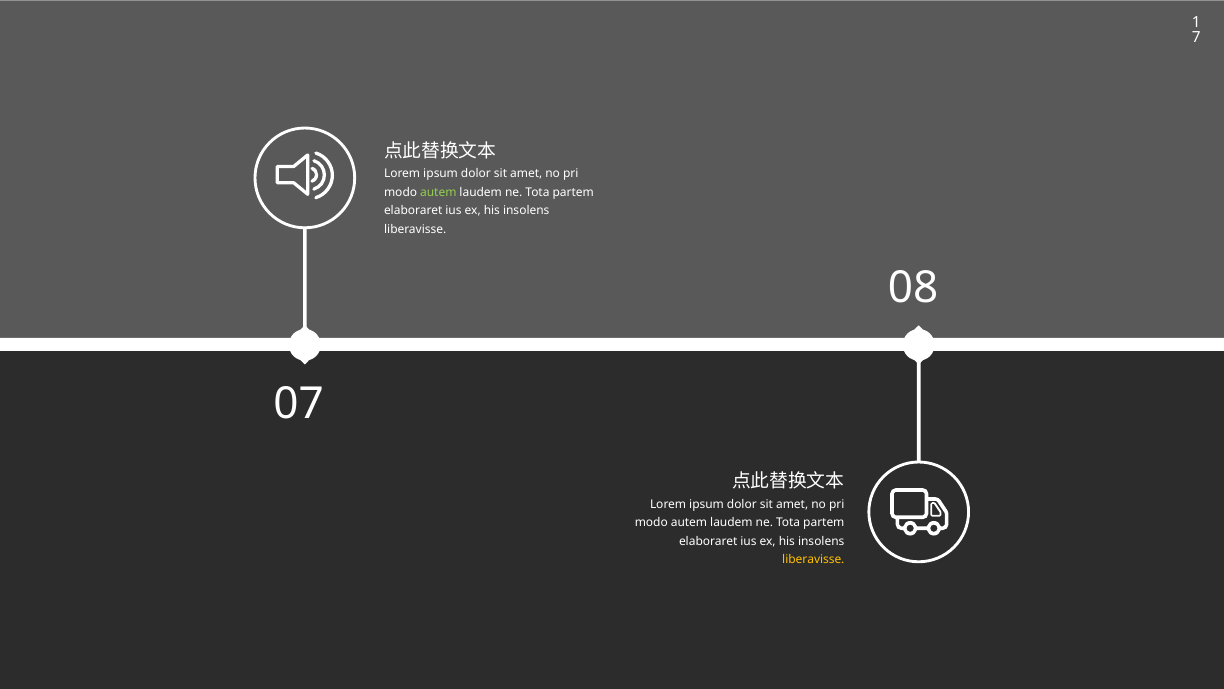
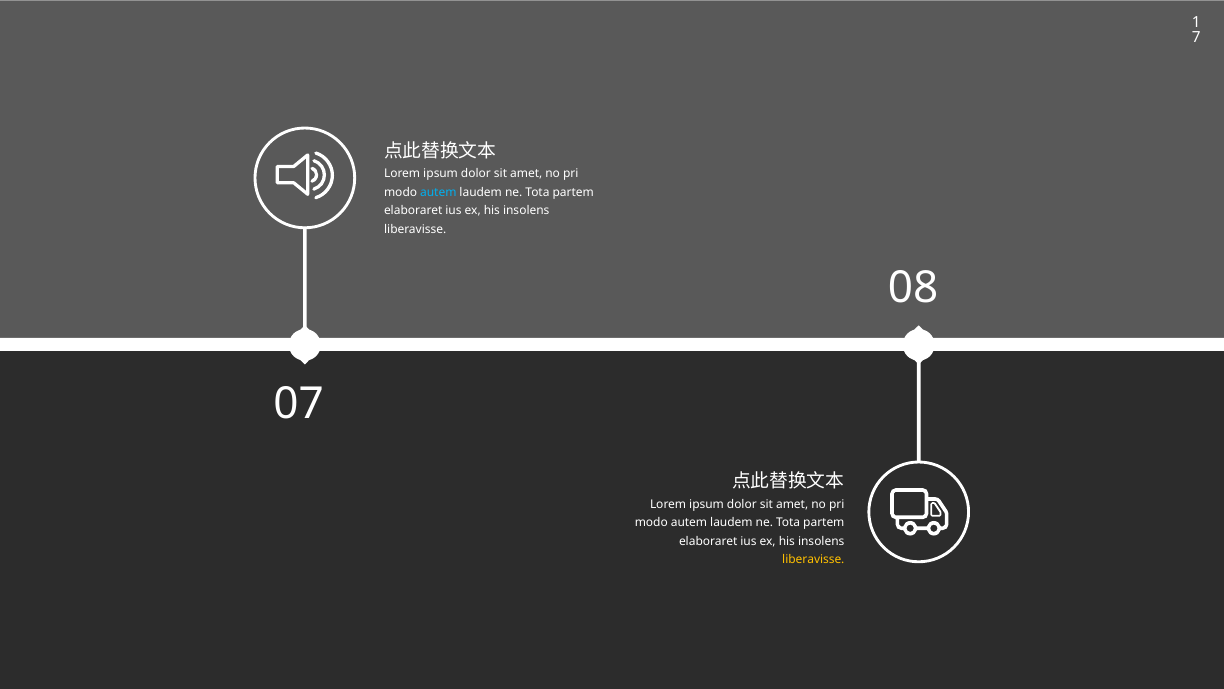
autem colour: light green -> light blue (438, 192)
